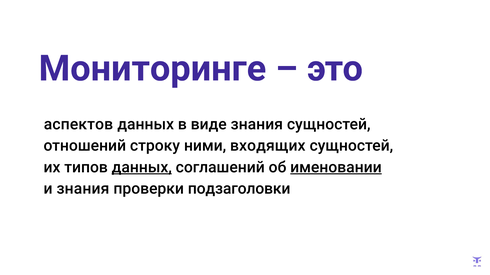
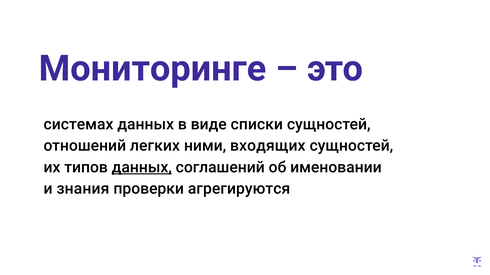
аспектов: аспектов -> системах (78, 124)
виде знания: знания -> списки (257, 124)
строку: строку -> легких (155, 146)
именовании underline: present -> none (336, 168)
подзаголовки: подзаголовки -> агрегируются (239, 189)
